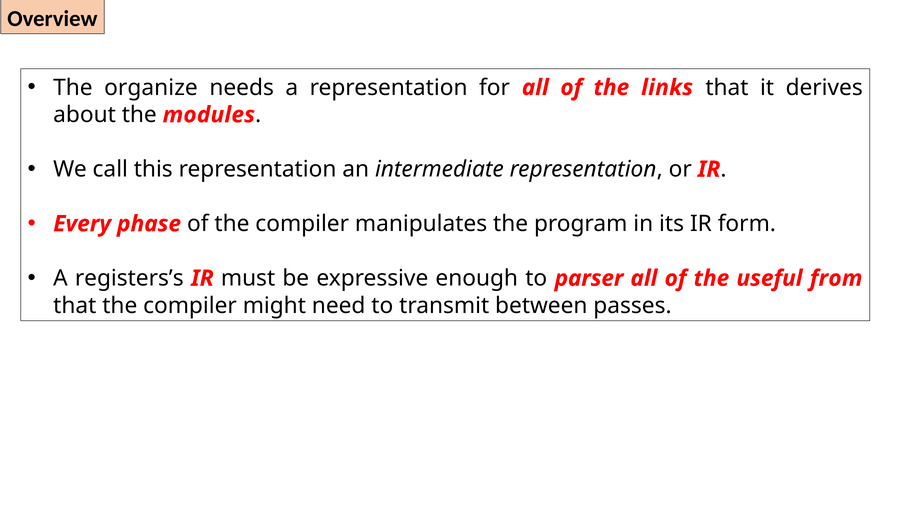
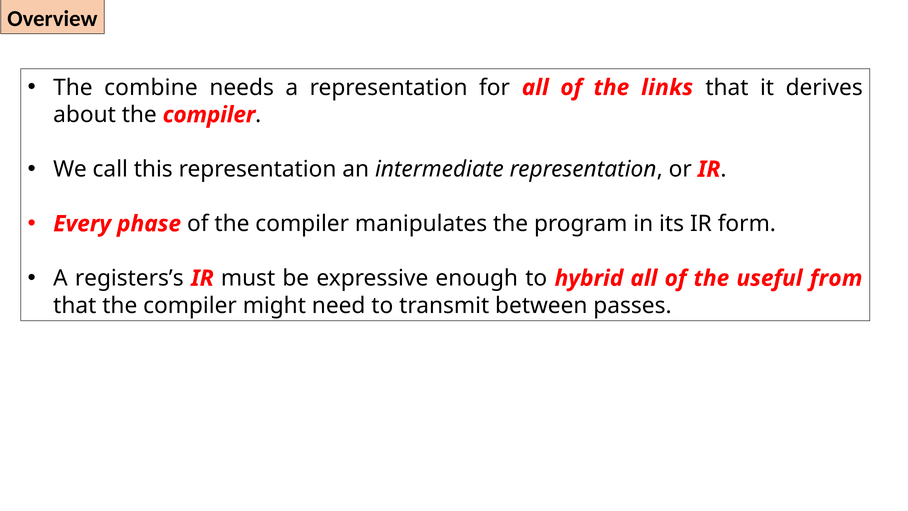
organize: organize -> combine (151, 88)
about the modules: modules -> compiler (209, 115)
parser: parser -> hybrid (589, 278)
